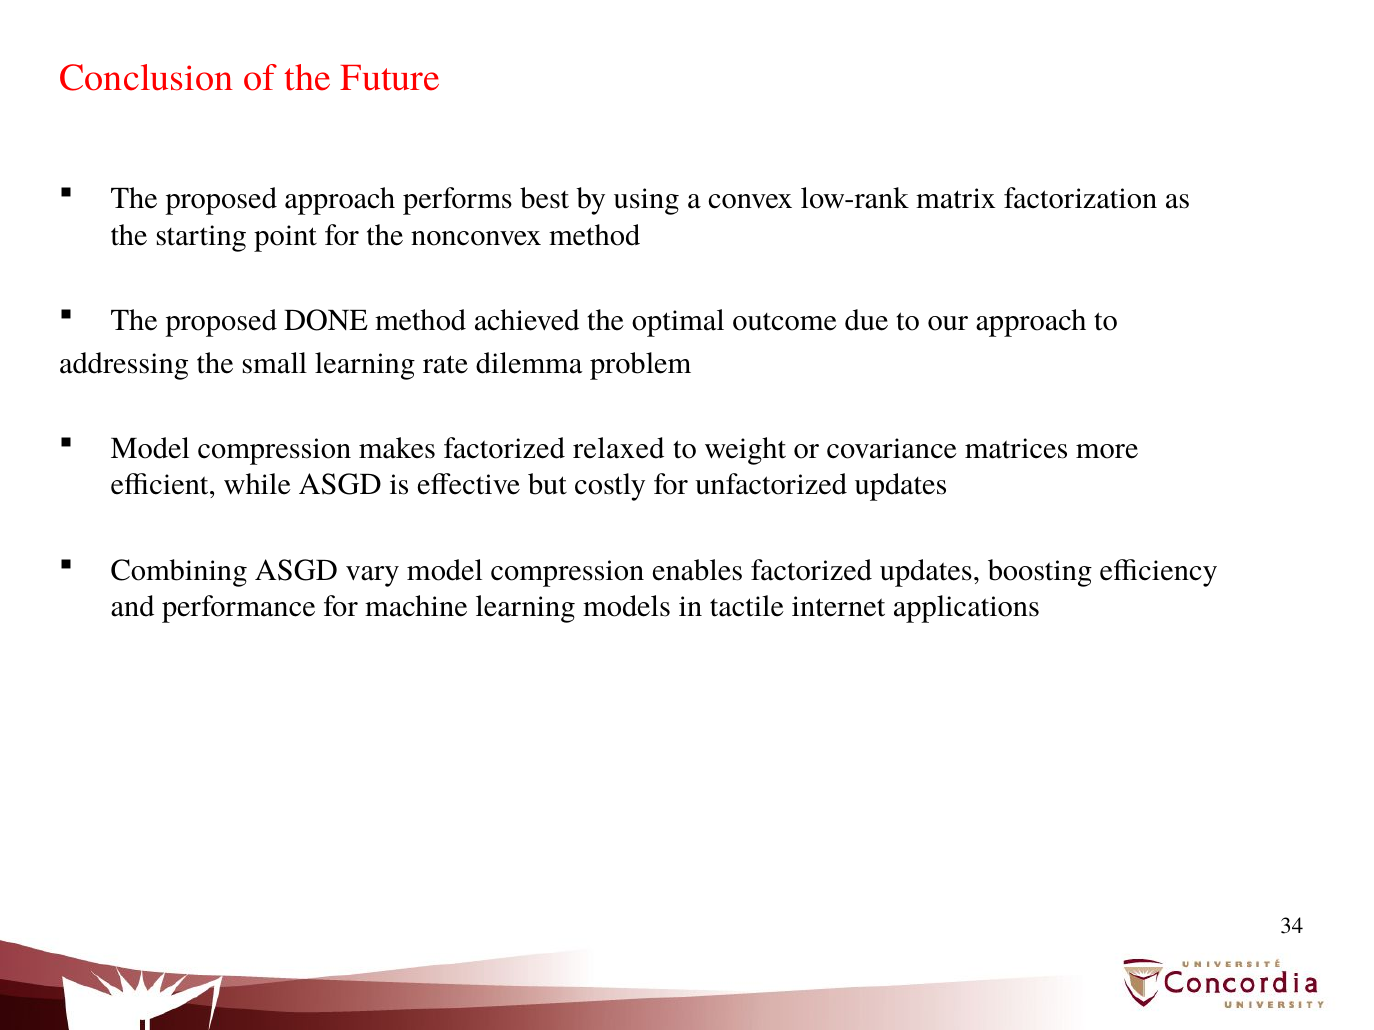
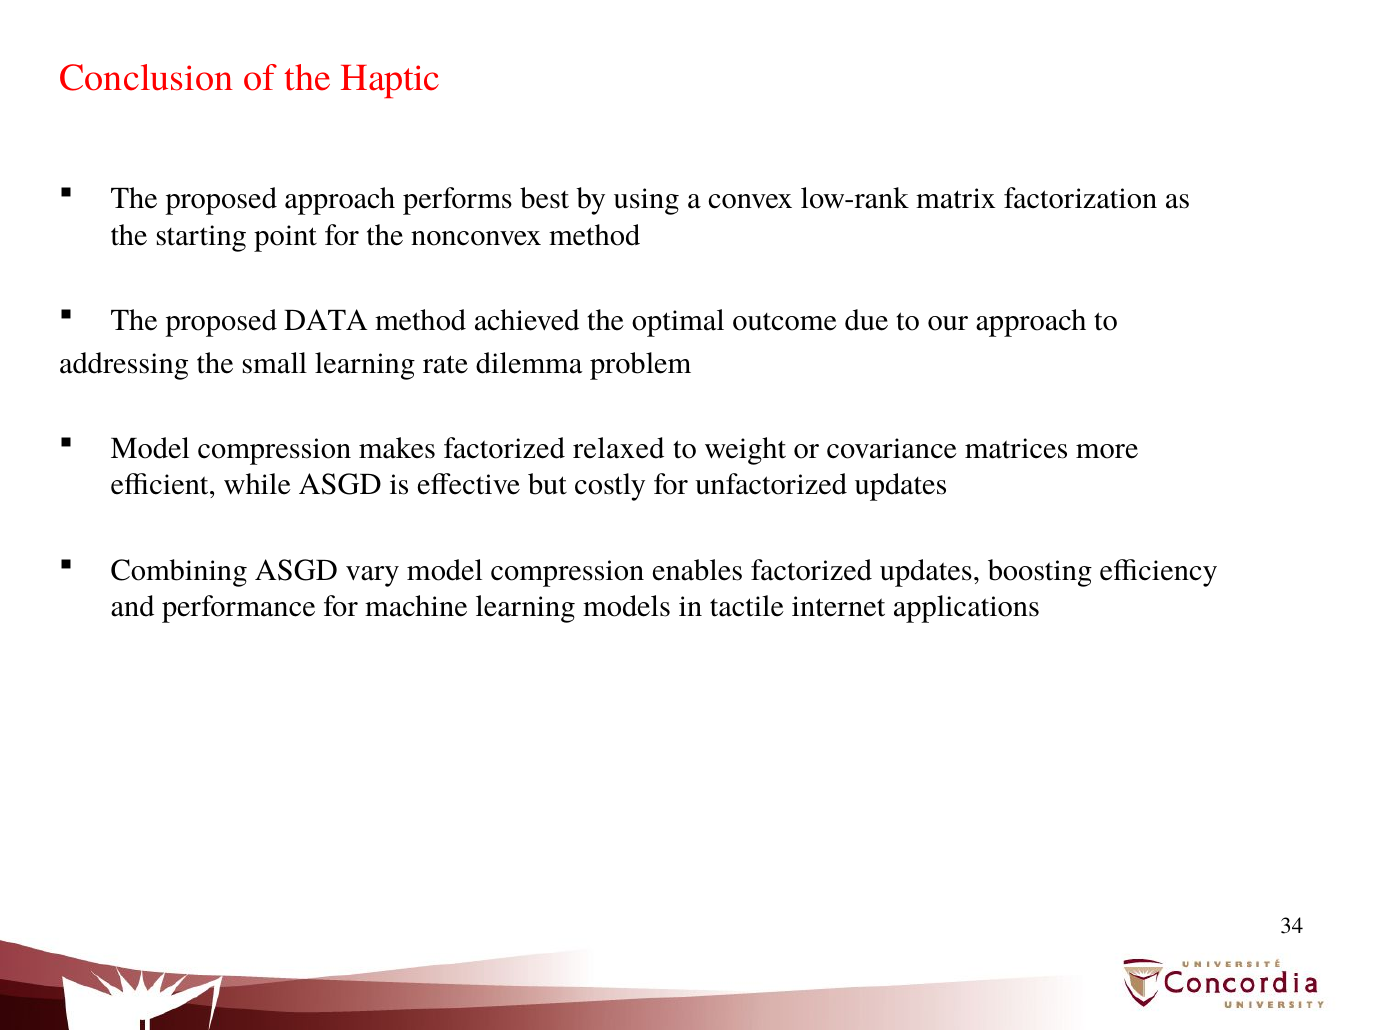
Future: Future -> Haptic (391, 78)
DONE: DONE -> DATA (326, 320)
